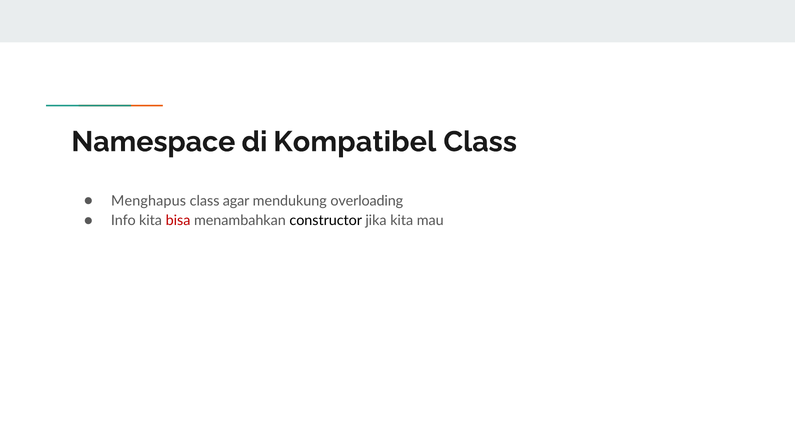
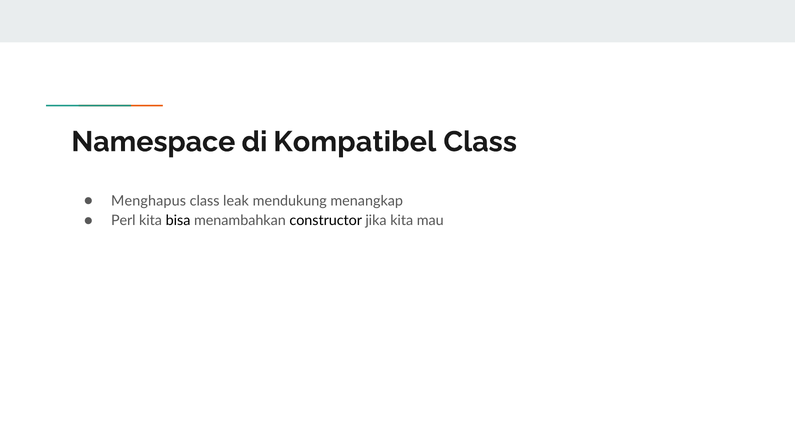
agar: agar -> leak (236, 201)
overloading: overloading -> menangkap (367, 201)
Info: Info -> Perl (123, 221)
bisa colour: red -> black (178, 221)
